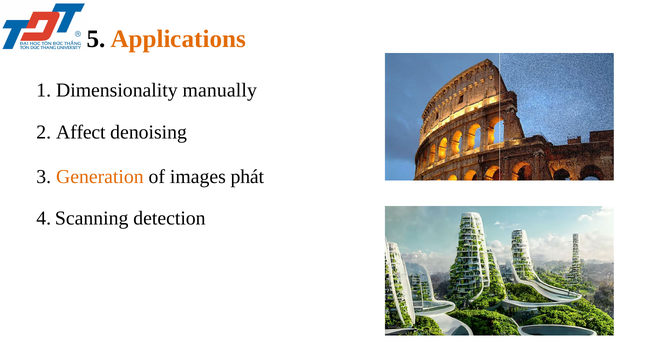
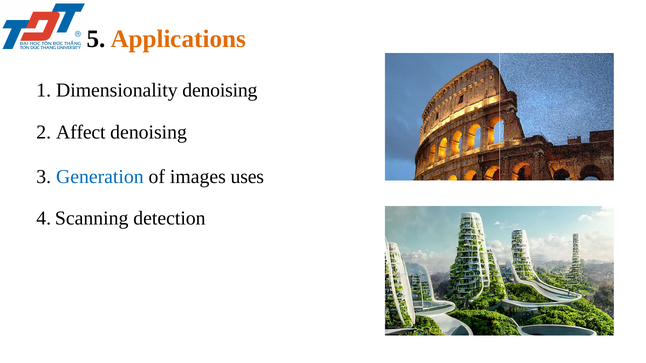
Dimensionality manually: manually -> denoising (220, 90)
Generation colour: orange -> blue (100, 177)
phát: phát -> uses (247, 177)
